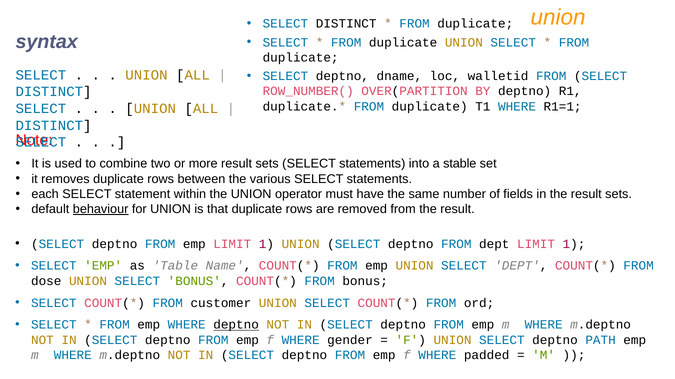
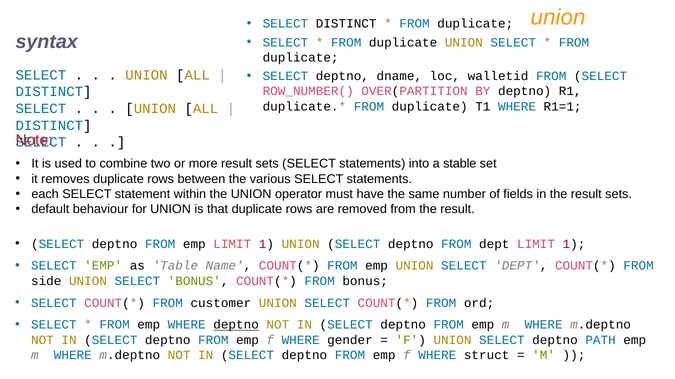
behaviour underline: present -> none (101, 210)
dose: dose -> side (46, 281)
padded: padded -> struct (487, 356)
